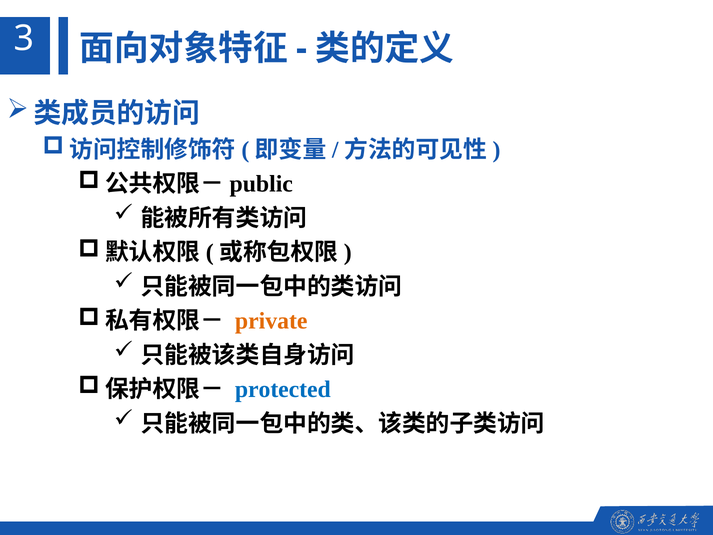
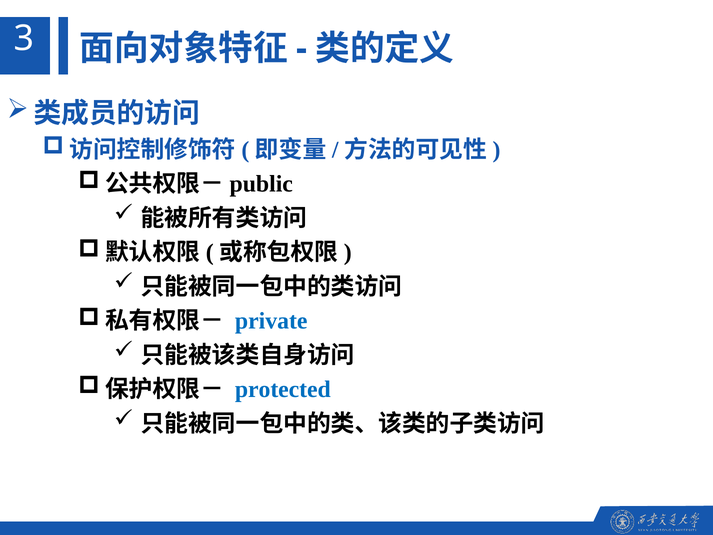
private colour: orange -> blue (271, 321)
